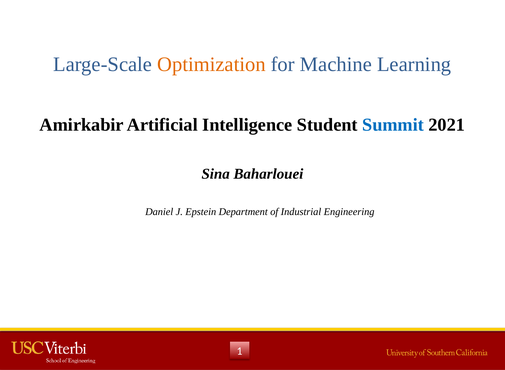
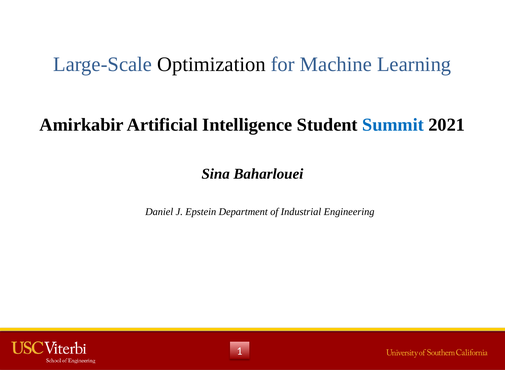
Optimization colour: orange -> black (211, 64)
